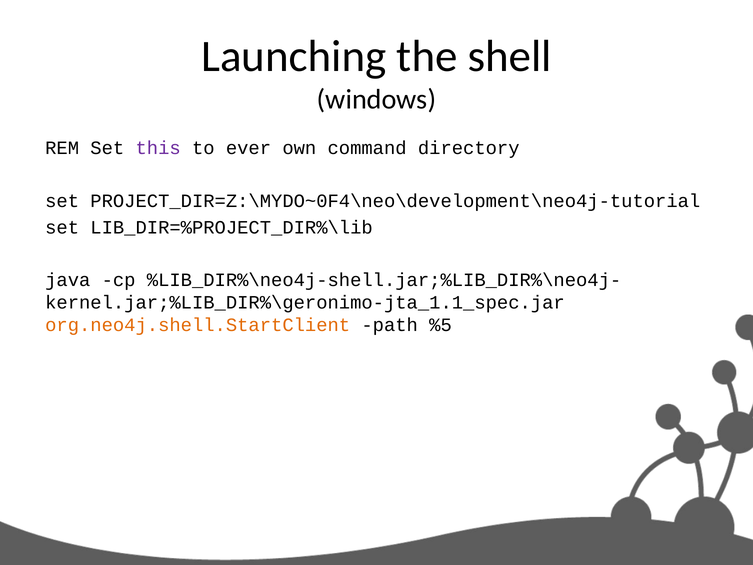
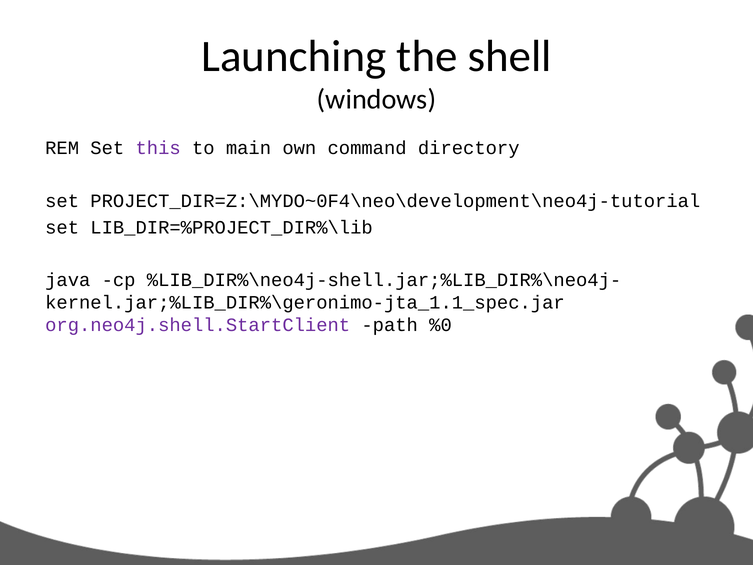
ever: ever -> main (248, 148)
org.neo4j.shell.StartClient colour: orange -> purple (198, 325)
%5: %5 -> %0 (441, 325)
